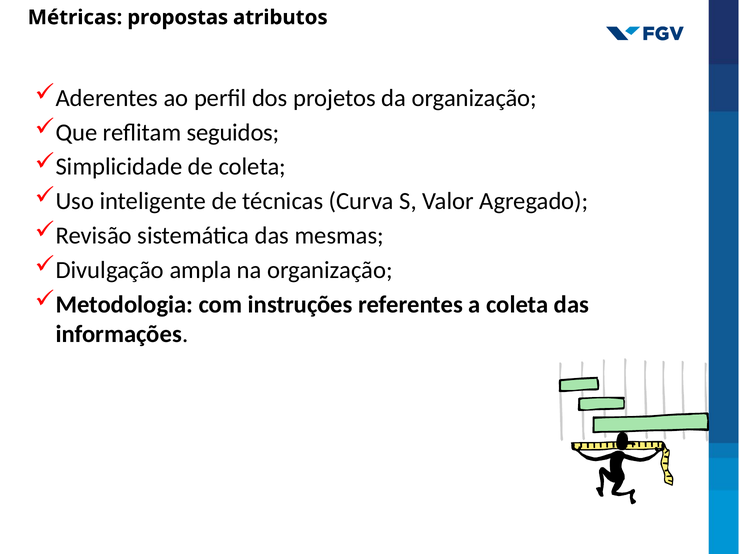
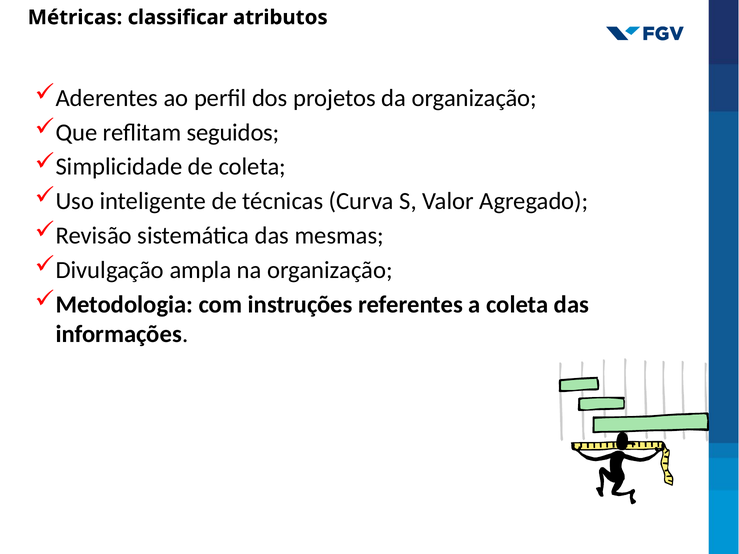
propostas: propostas -> classificar (178, 17)
